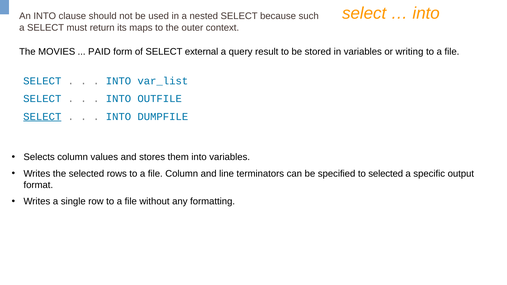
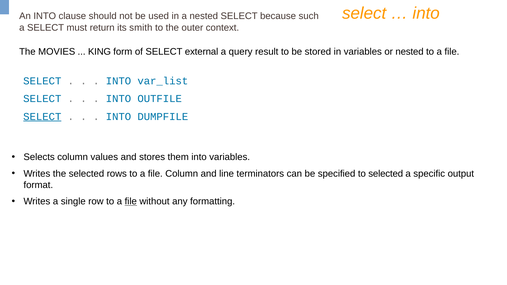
maps: maps -> smith (141, 28)
PAID: PAID -> KING (99, 52)
or writing: writing -> nested (410, 52)
file underline: none -> present (131, 202)
